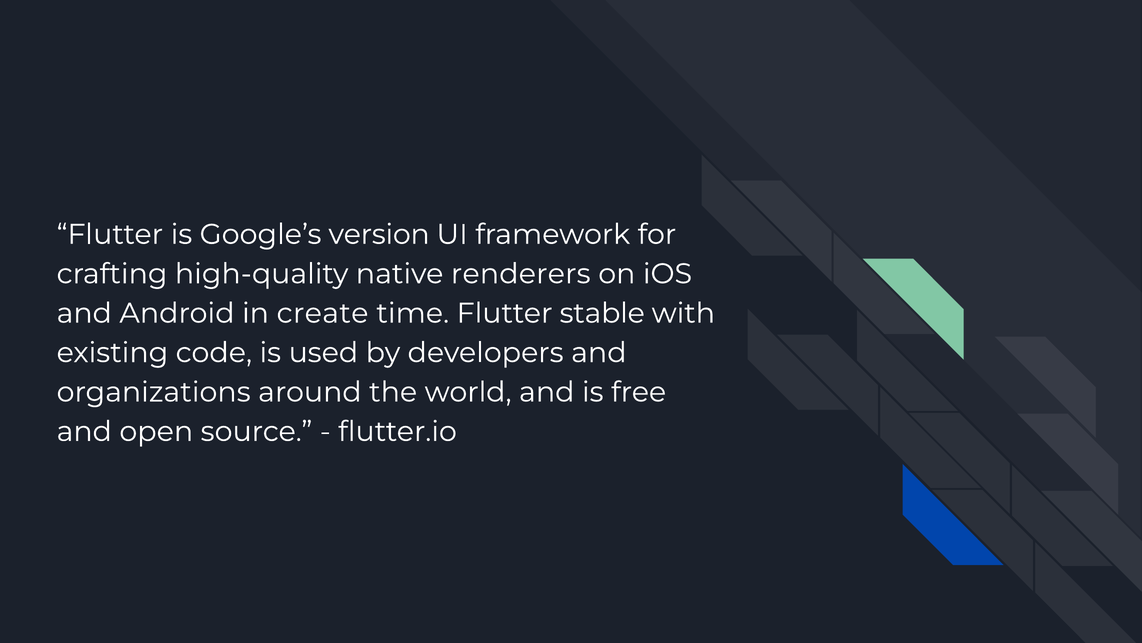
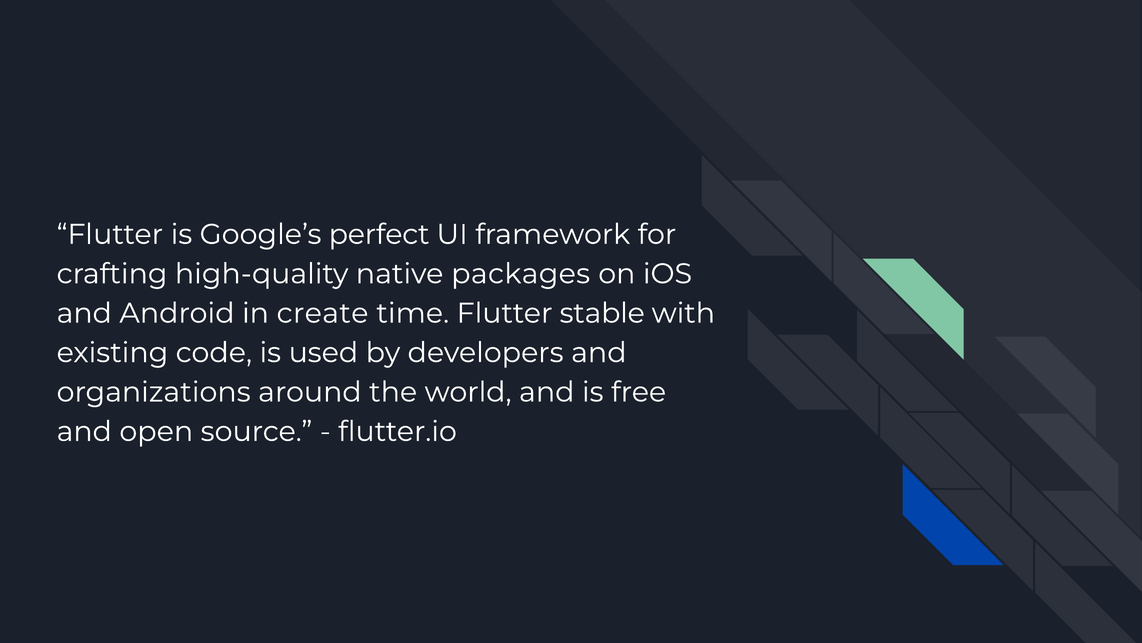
version: version -> perfect (379, 234)
renderers: renderers -> packages (521, 274)
